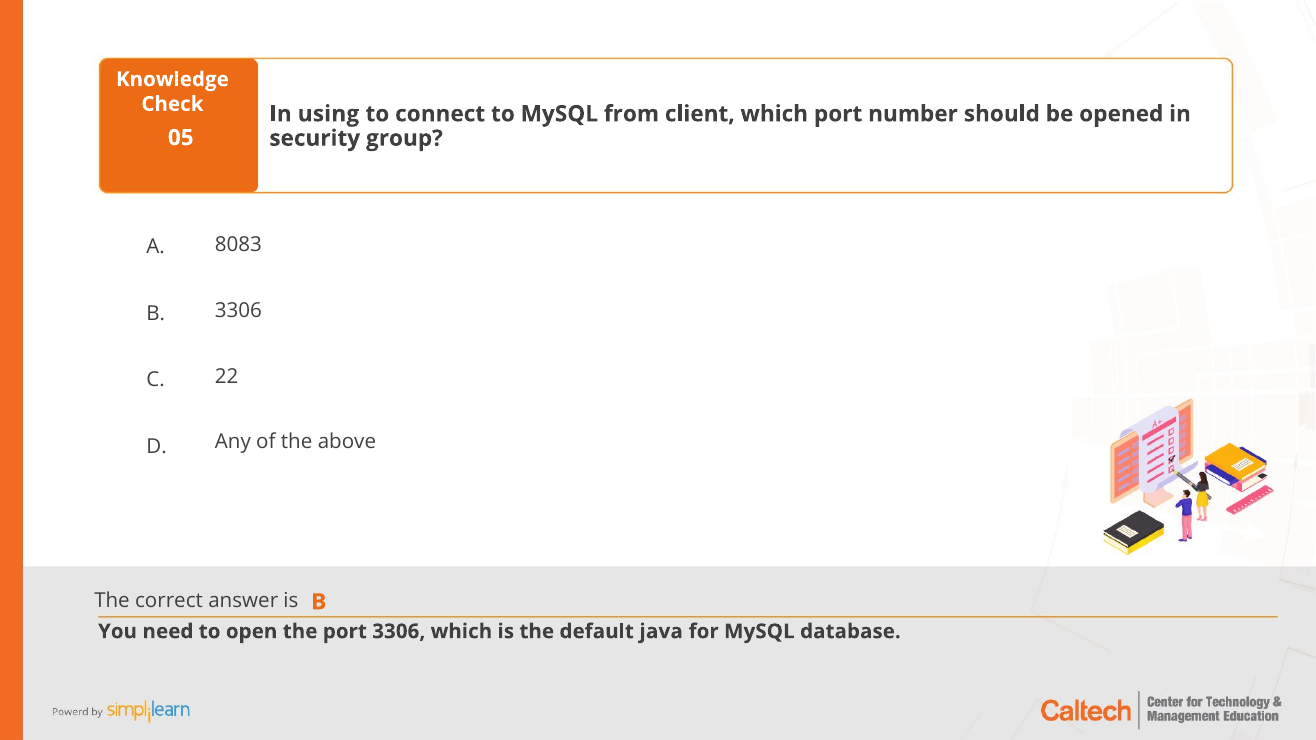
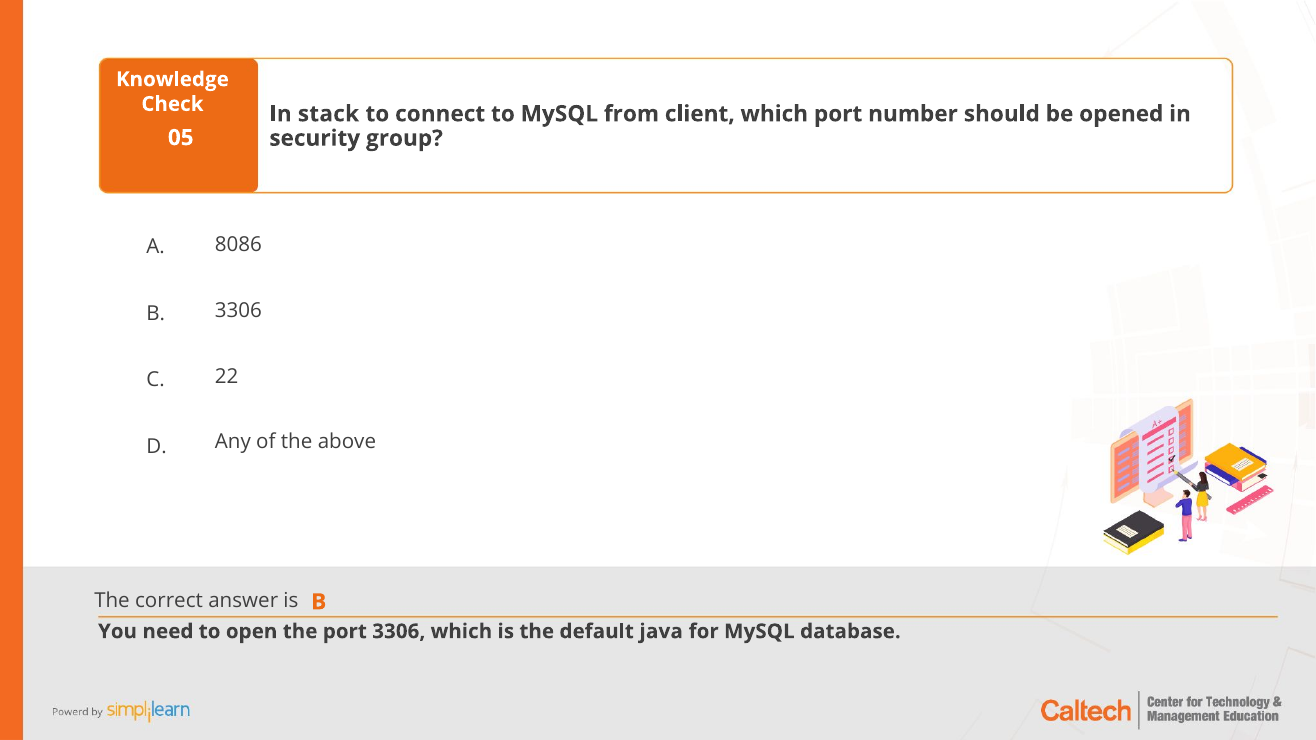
using: using -> stack (328, 114)
8083: 8083 -> 8086 (238, 245)
